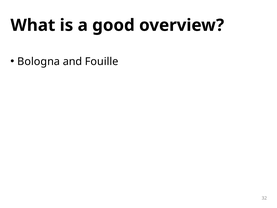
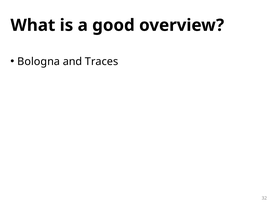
Fouille: Fouille -> Traces (102, 61)
